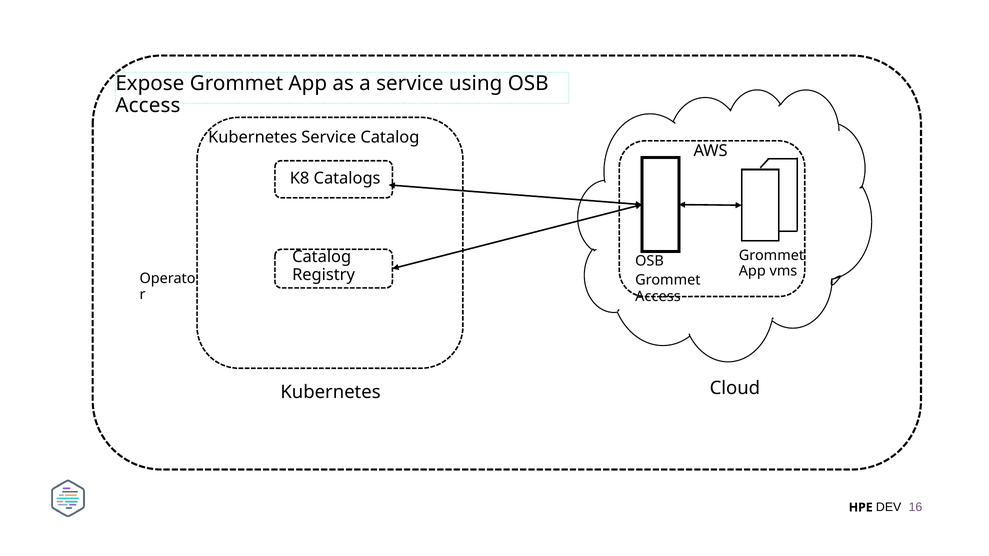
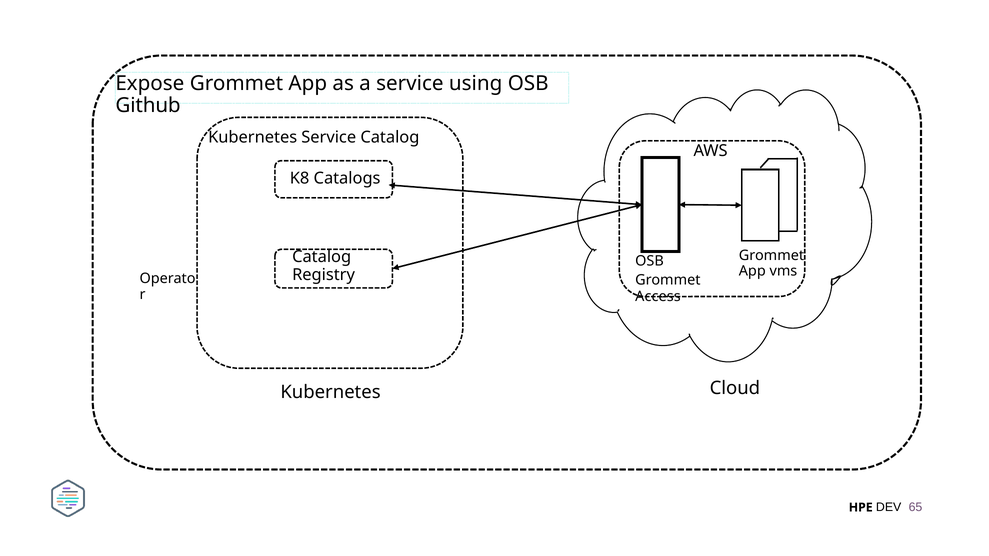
Access: Access -> Github (148, 106)
16: 16 -> 65 (915, 508)
